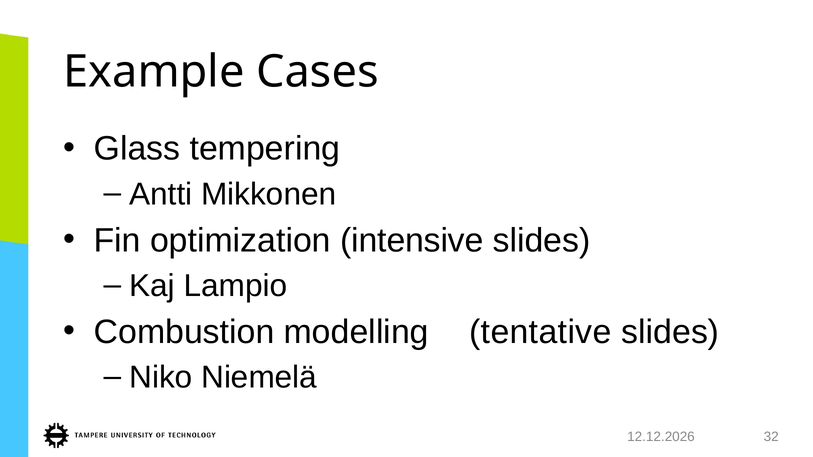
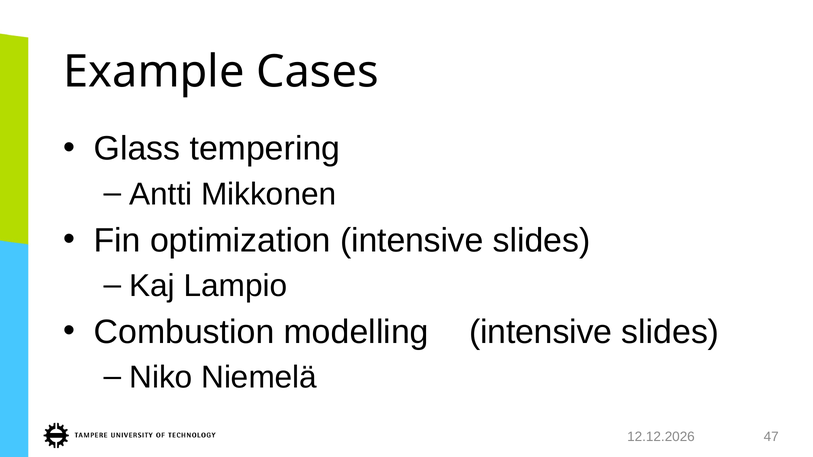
modelling tentative: tentative -> intensive (541, 332)
32: 32 -> 47 (771, 437)
